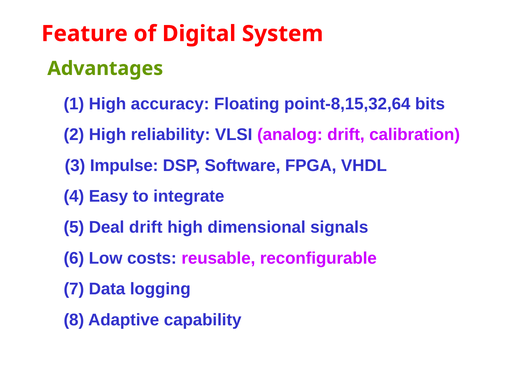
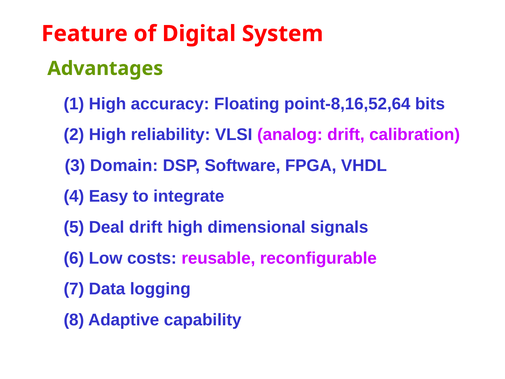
point-8,15,32,64: point-8,15,32,64 -> point-8,16,52,64 (347, 104)
Impulse: Impulse -> Domain (124, 165)
